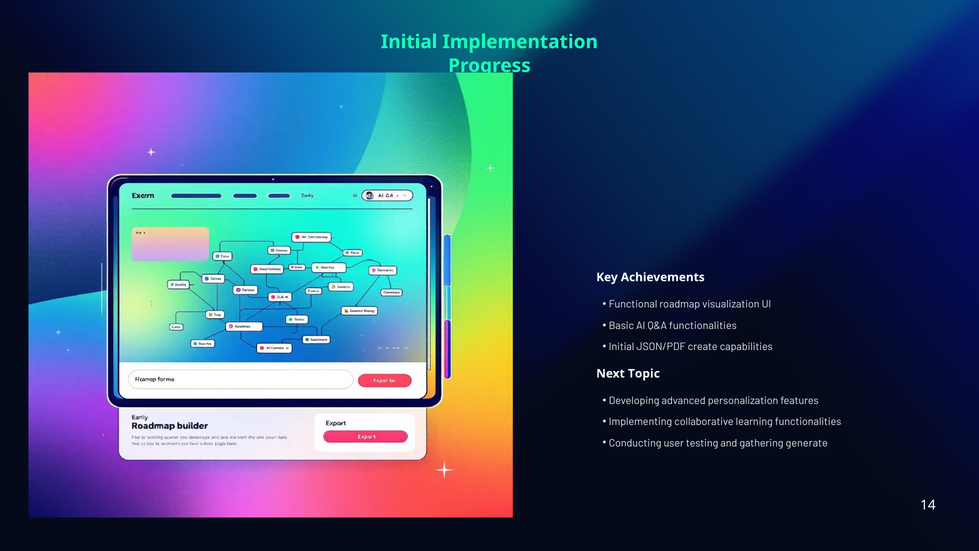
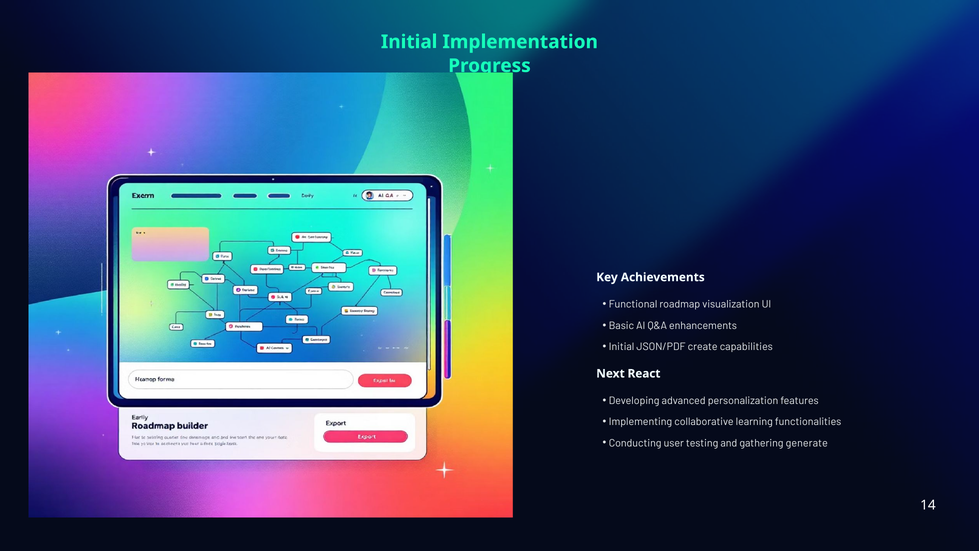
Q&A functionalities: functionalities -> enhancements (703, 325)
Topic: Topic -> React (644, 373)
